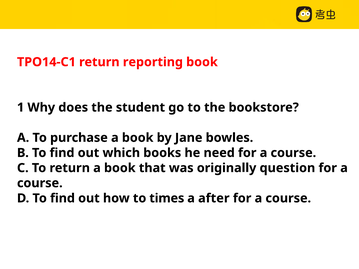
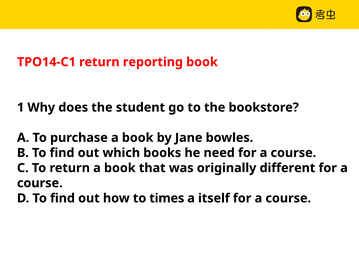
question: question -> different (287, 168)
after: after -> itself (214, 198)
